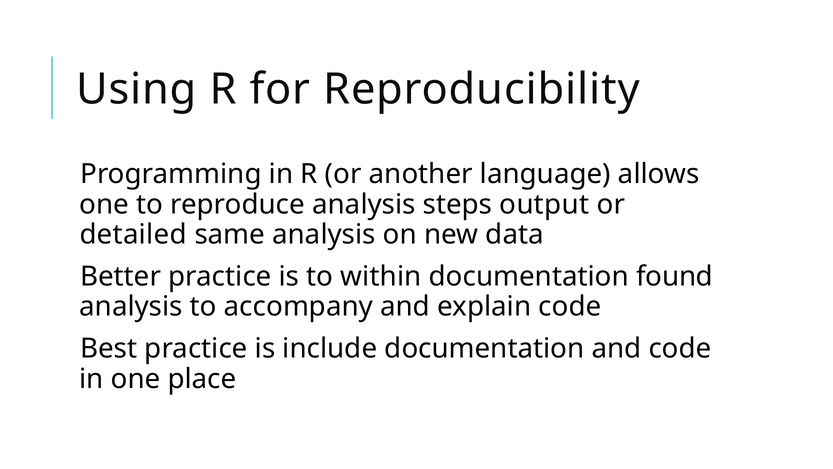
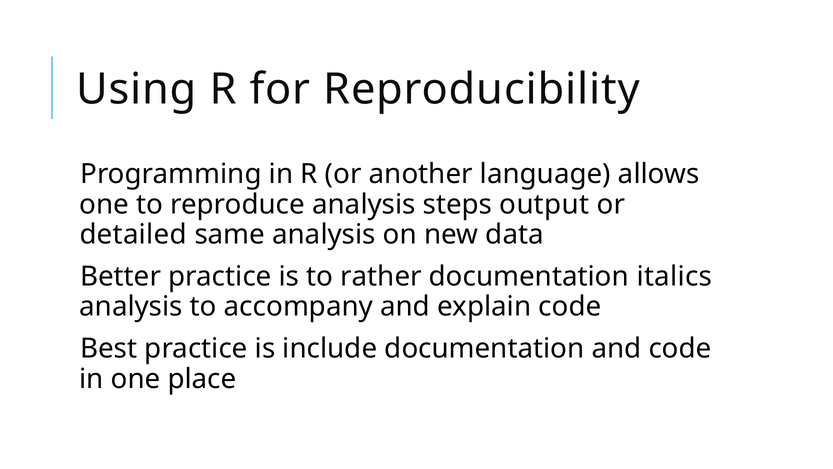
within: within -> rather (381, 276)
found: found -> italics (674, 276)
